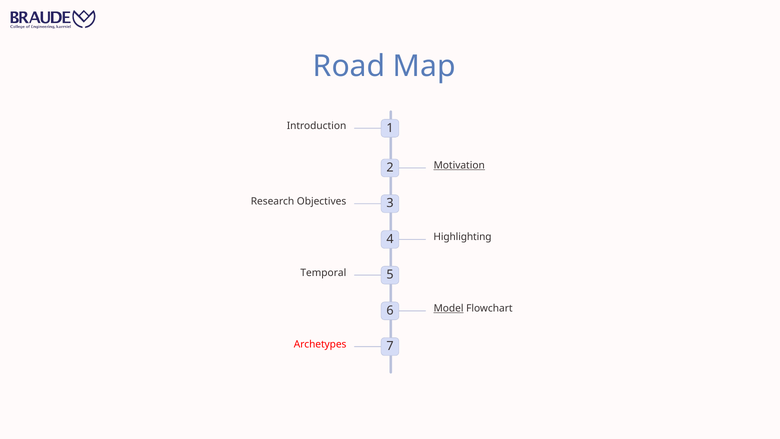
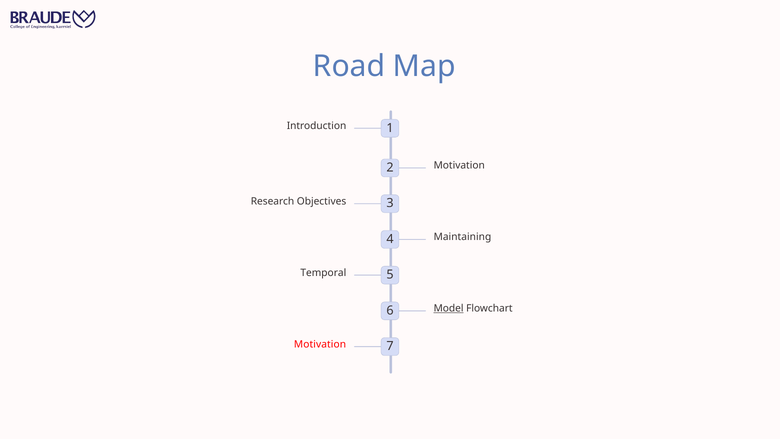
Motivation underline: present -> none (459, 165)
Highlighting: Highlighting -> Maintaining (462, 237)
Archetypes: Archetypes -> Motivation (320, 344)
